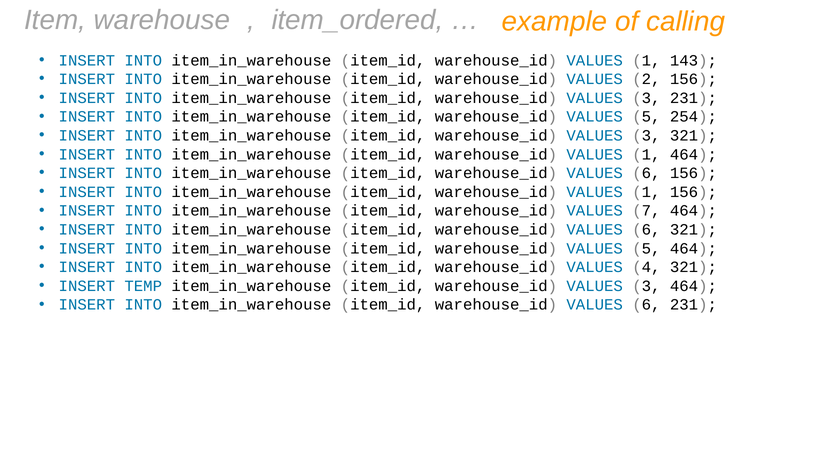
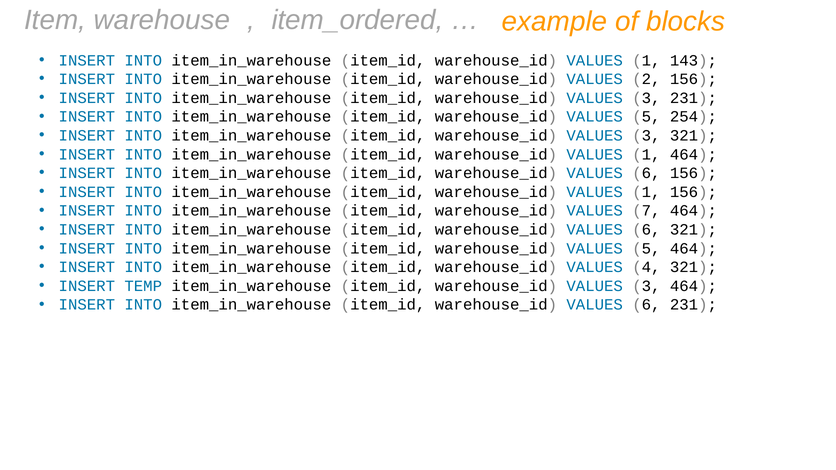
calling: calling -> blocks (686, 22)
